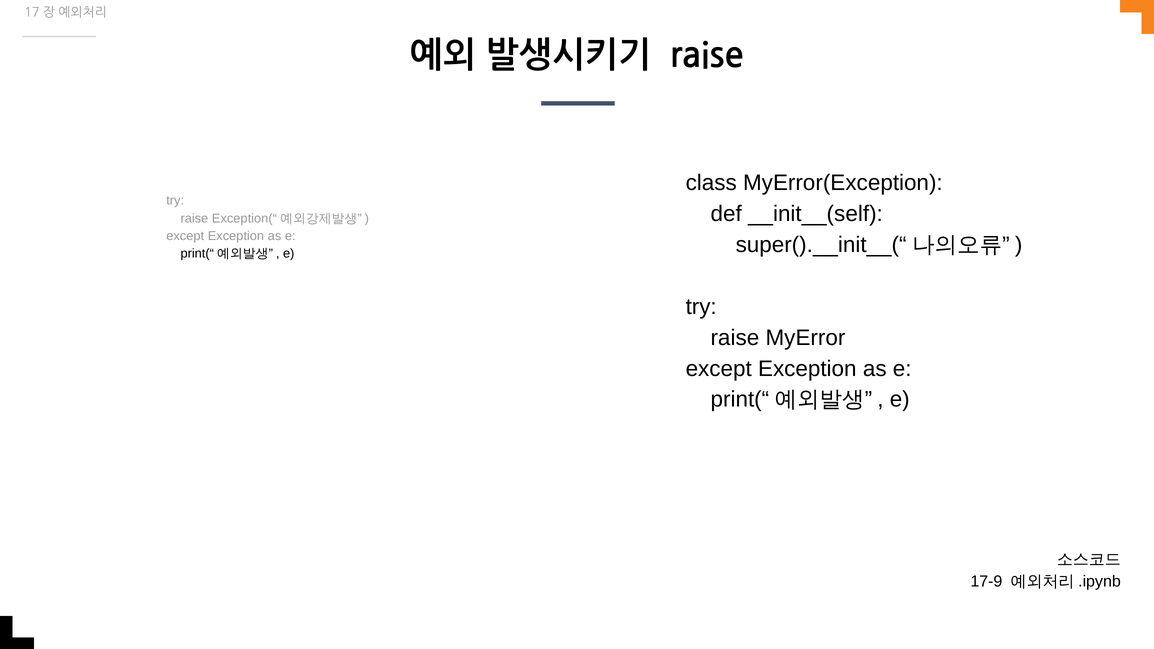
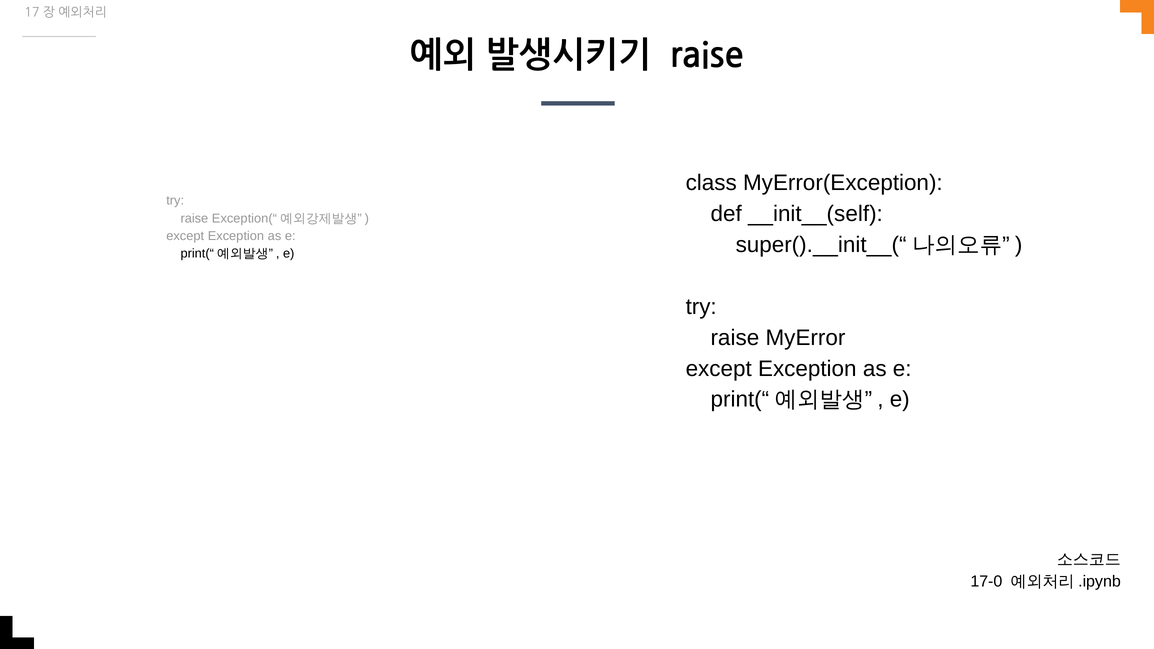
17-9: 17-9 -> 17-0 (986, 582)
